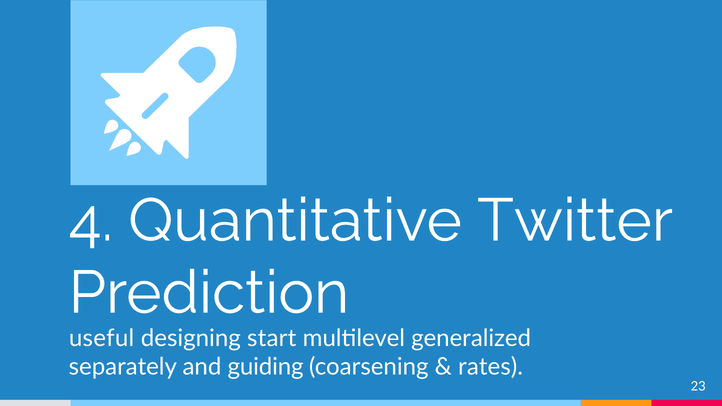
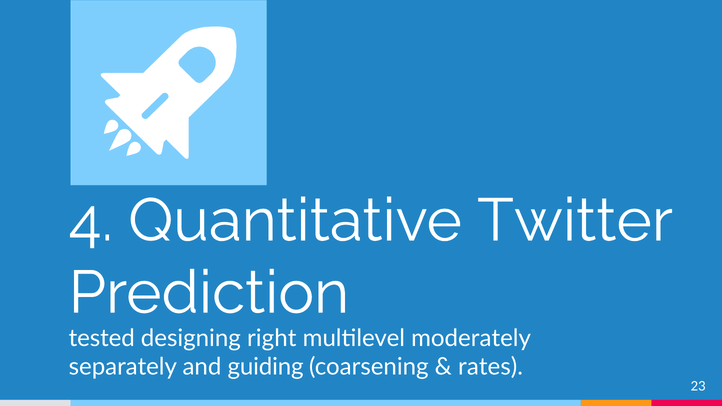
useful: useful -> tested (102, 338)
start: start -> right (272, 338)
generalized: generalized -> moderately (471, 338)
